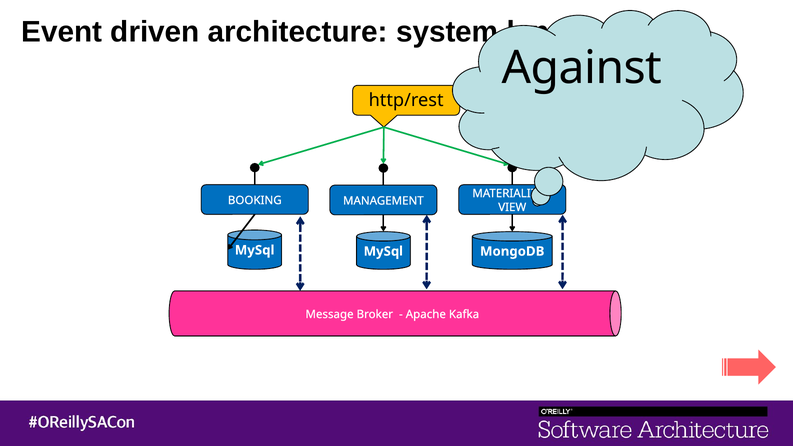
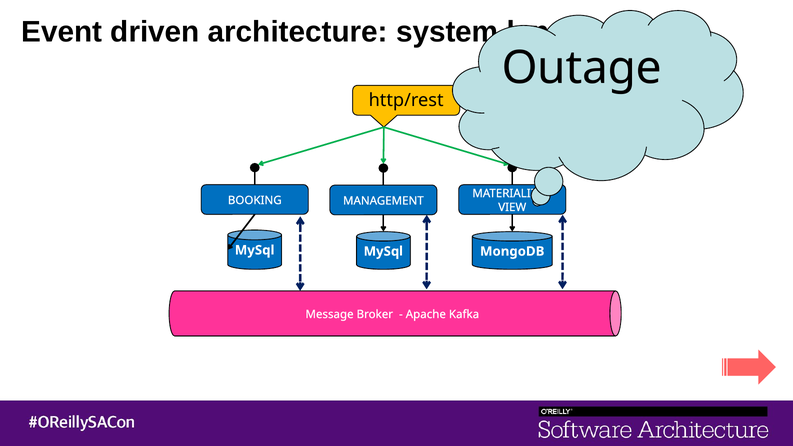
Against: Against -> Outage (582, 68)
